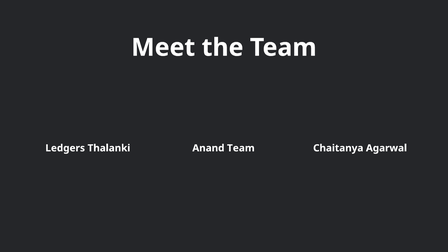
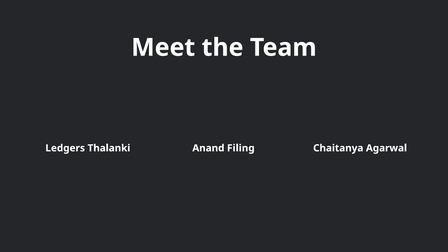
Anand Team: Team -> Filing (241, 148)
